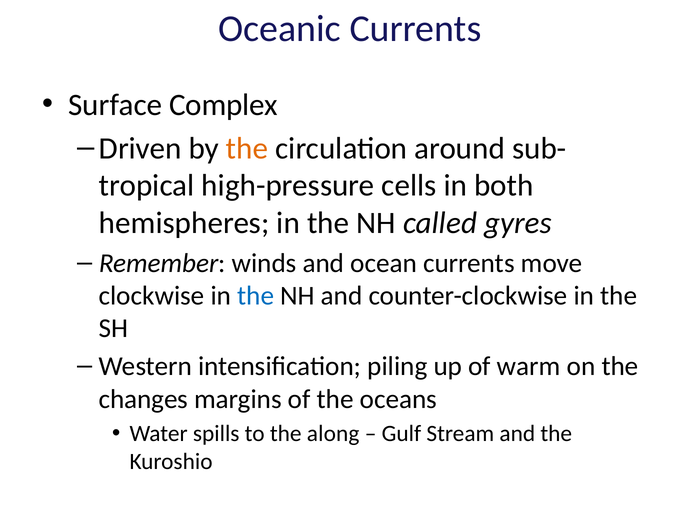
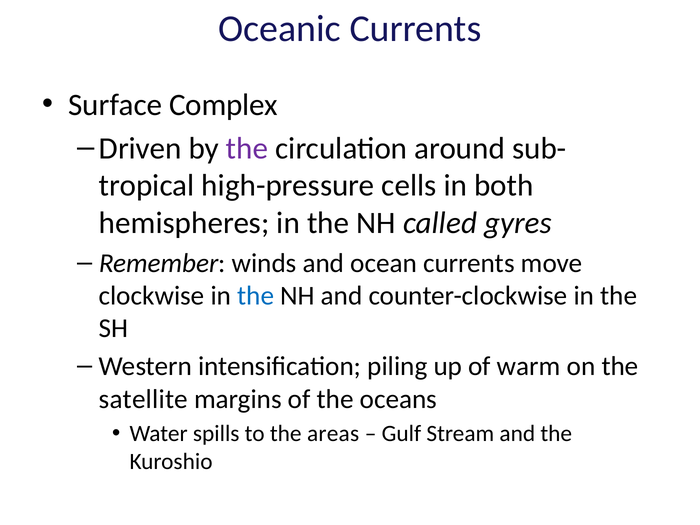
the colour: orange -> purple (247, 148)
changes: changes -> satellite (143, 399)
along: along -> areas (333, 434)
